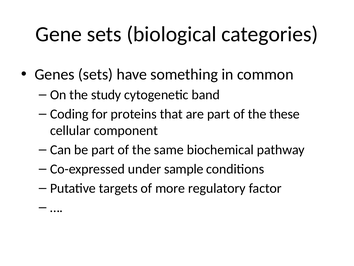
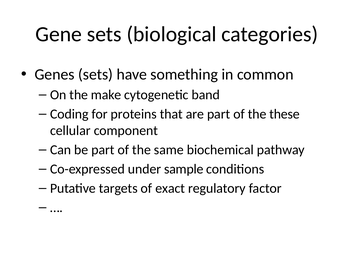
study: study -> make (106, 95)
more: more -> exact (170, 188)
